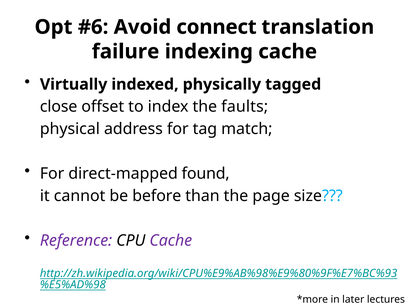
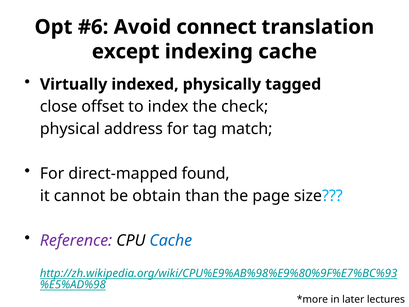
failure: failure -> except (126, 52)
faults: faults -> check (245, 107)
before: before -> obtain (157, 196)
Cache colour: purple -> blue (171, 240)
